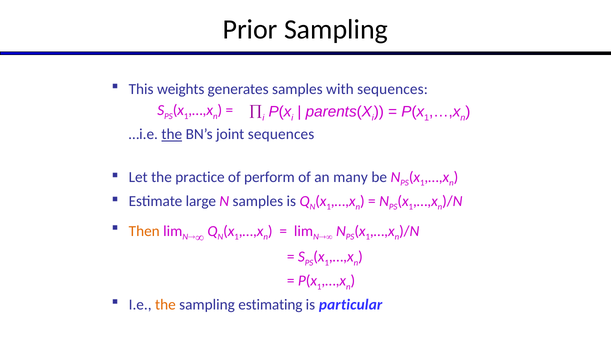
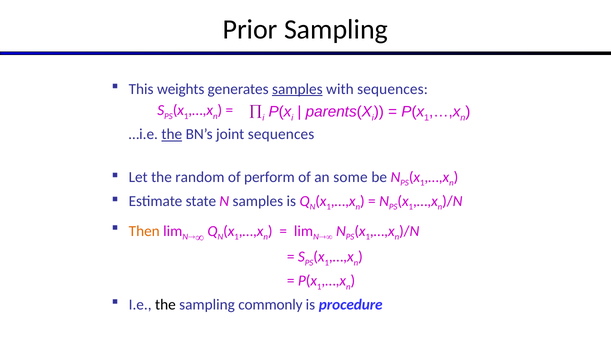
samples underline: none -> present (297, 89)
practice: practice -> random (200, 177)
many: many -> some (350, 177)
large: large -> state (201, 201)
the colour: orange -> black (165, 304)
estimating: estimating -> commonly (270, 304)
particular: particular -> procedure (351, 304)
